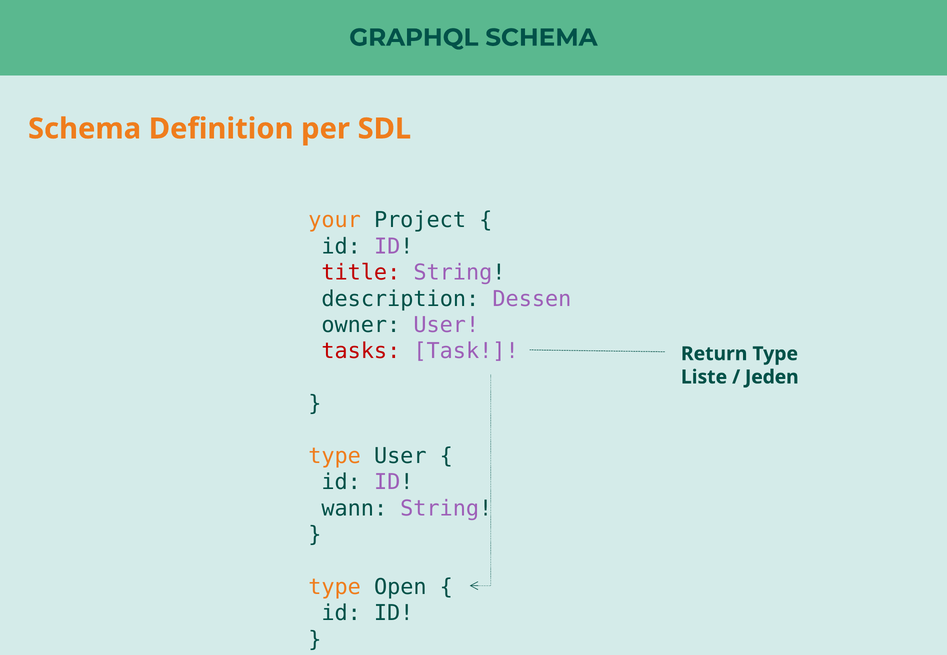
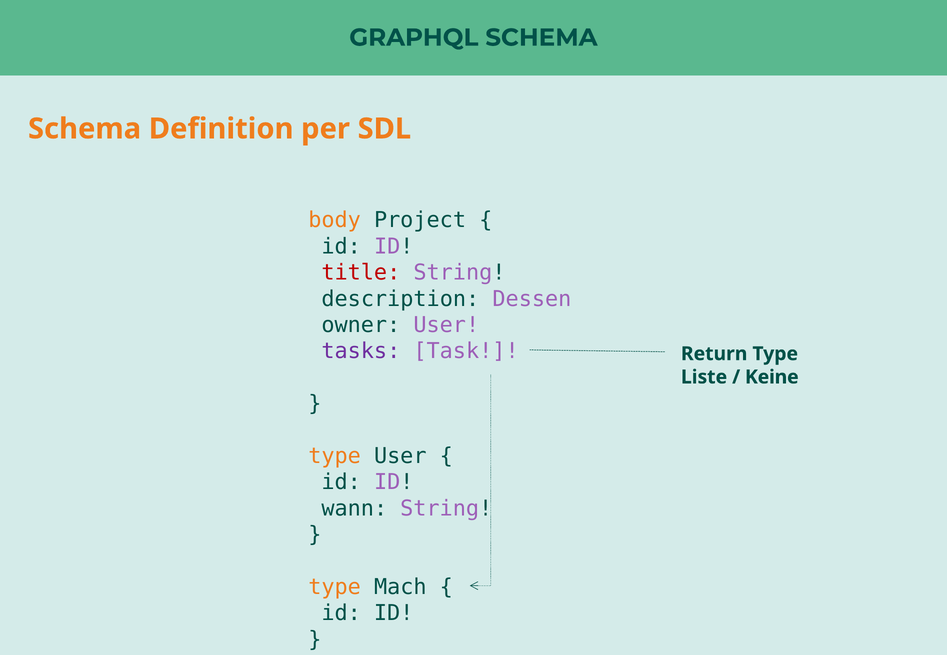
your: your -> body (335, 220)
tasks colour: red -> purple (361, 352)
Jeden: Jeden -> Keine (772, 377)
Open: Open -> Mach (400, 588)
